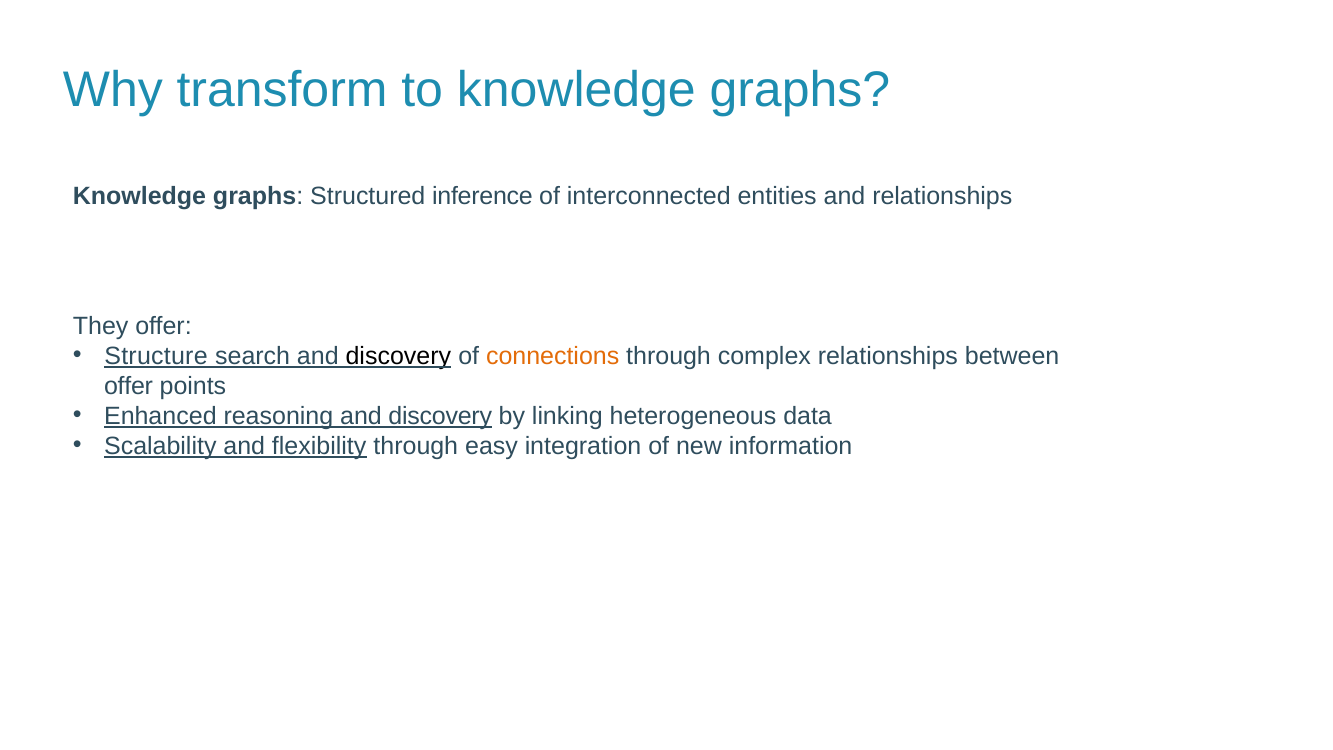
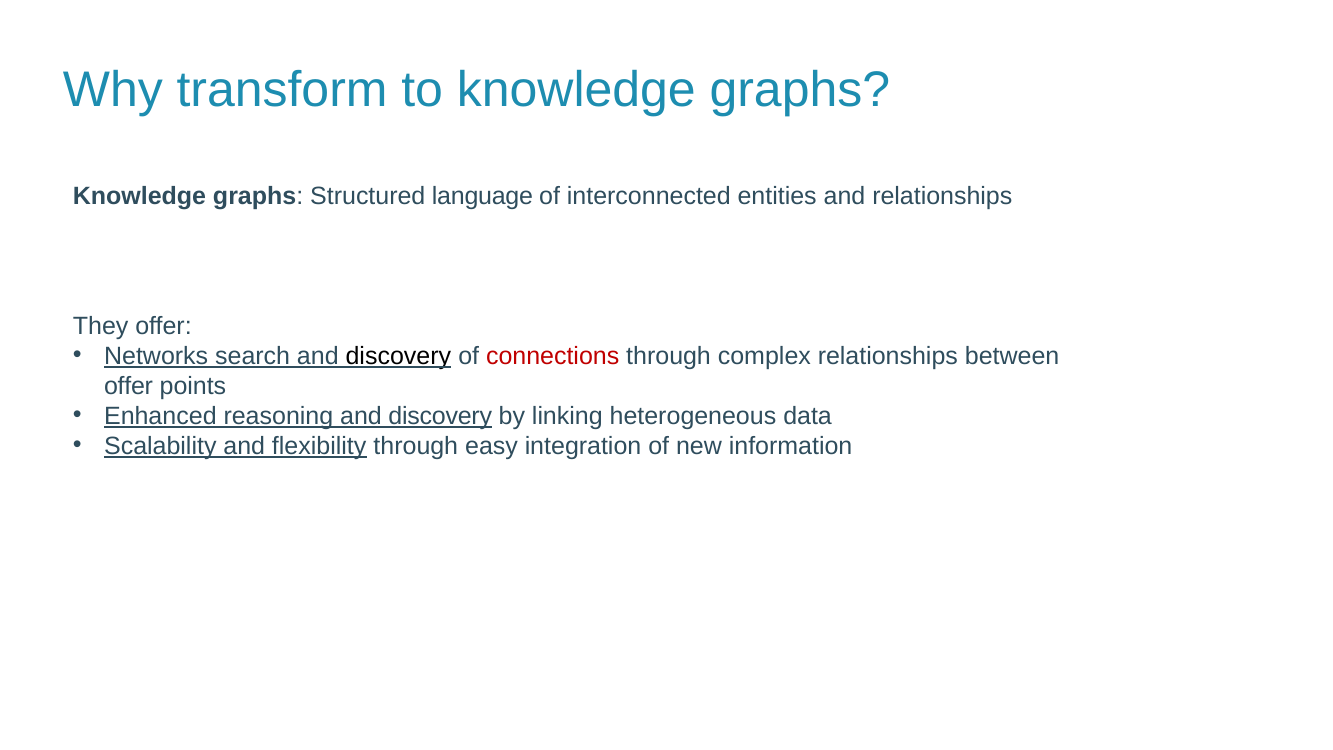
inference: inference -> language (482, 196)
Structure: Structure -> Networks (156, 356)
connections colour: orange -> red (553, 356)
